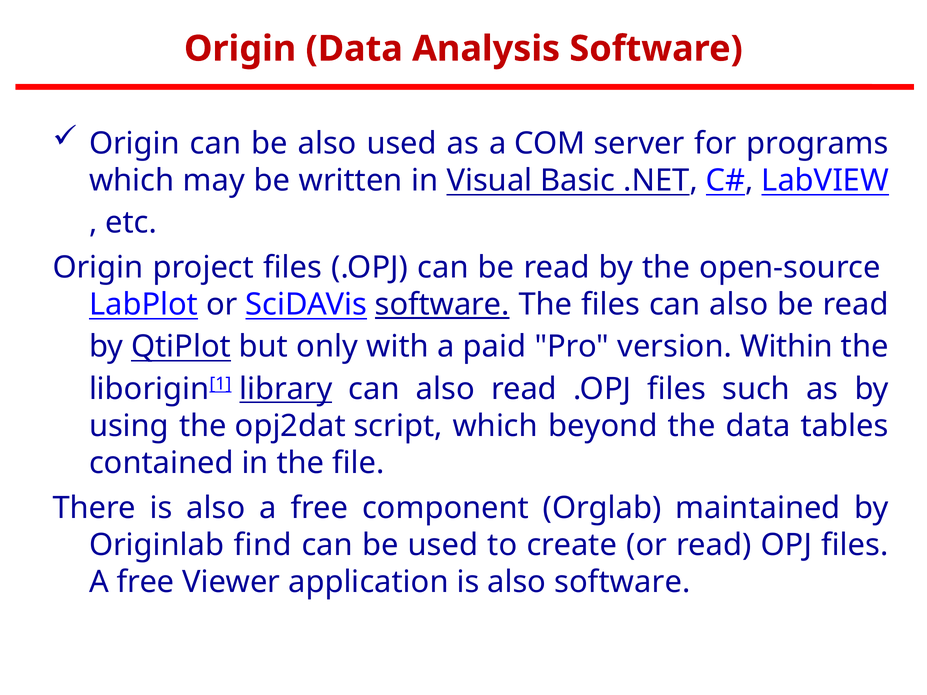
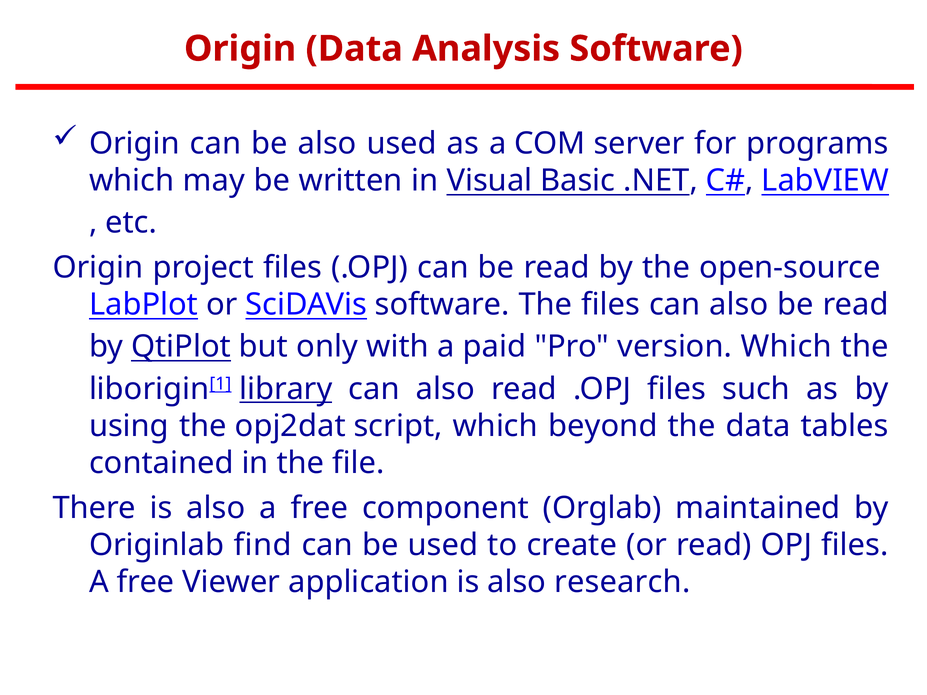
software underline: present -> none (442, 305)
version Within: Within -> Which (786, 347)
also software: software -> research (622, 582)
